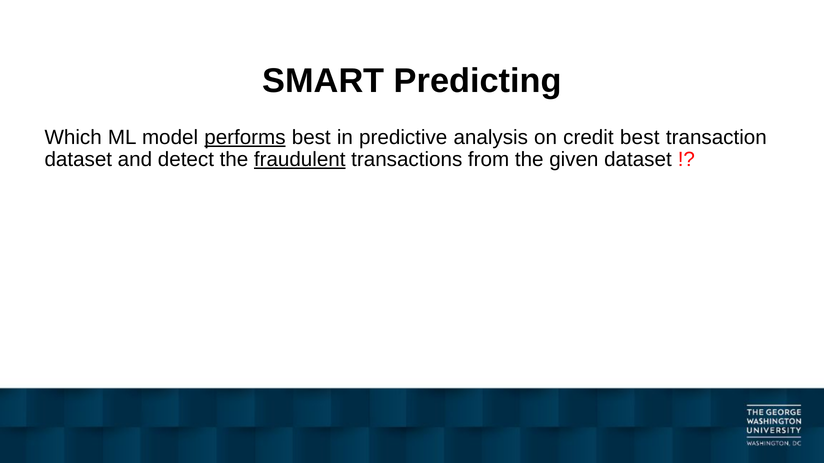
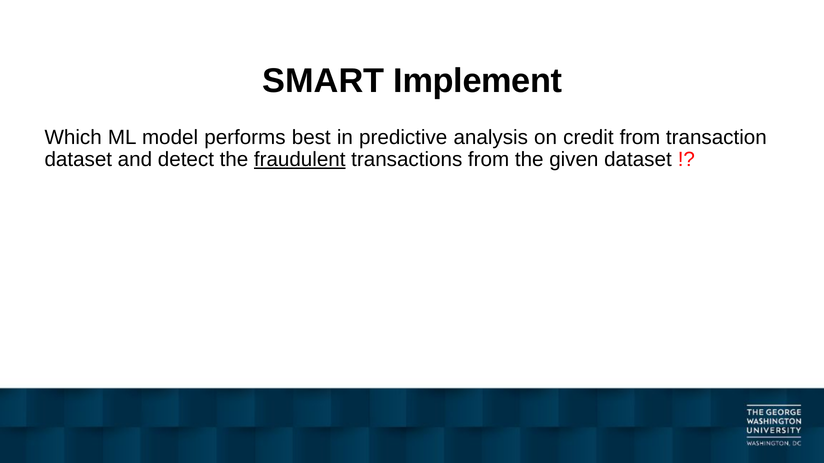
Predicting: Predicting -> Implement (478, 81)
performs underline: present -> none (245, 137)
credit best: best -> from (640, 137)
